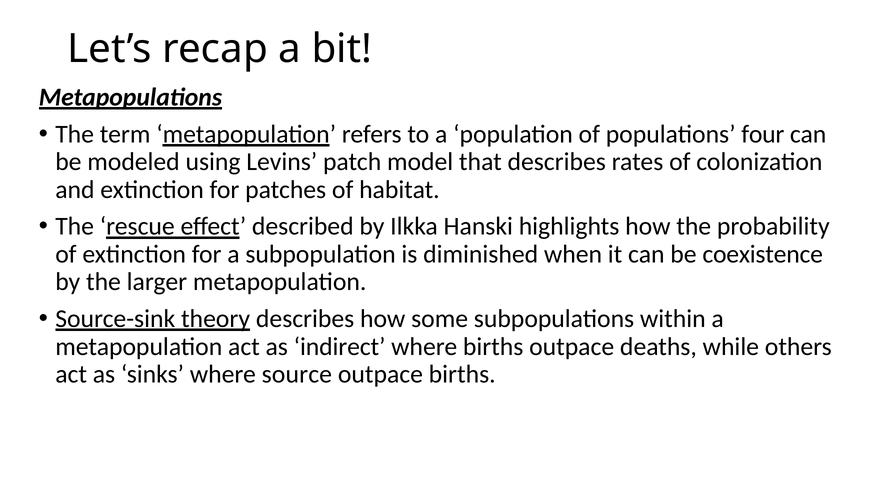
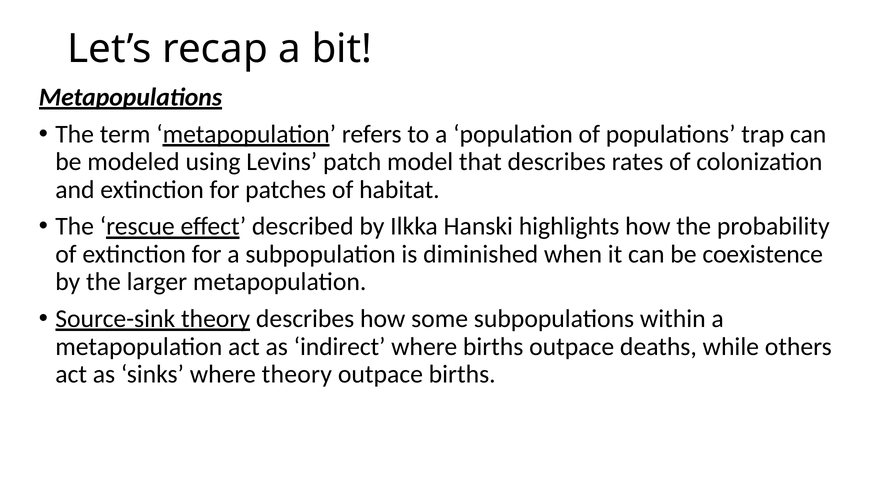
populations four: four -> trap (763, 134)
where source: source -> theory (297, 374)
